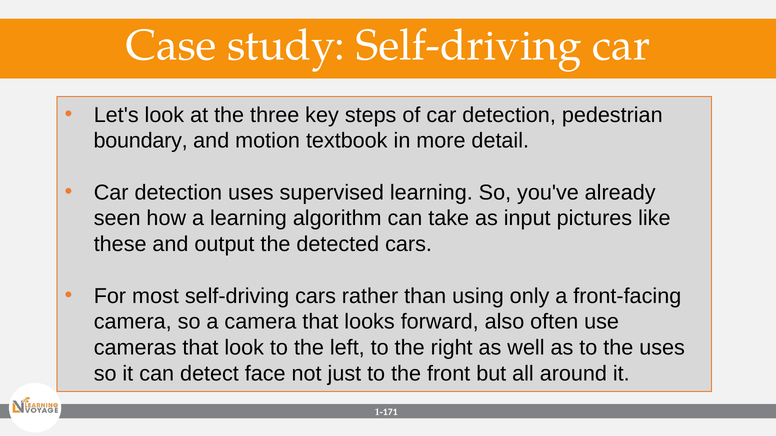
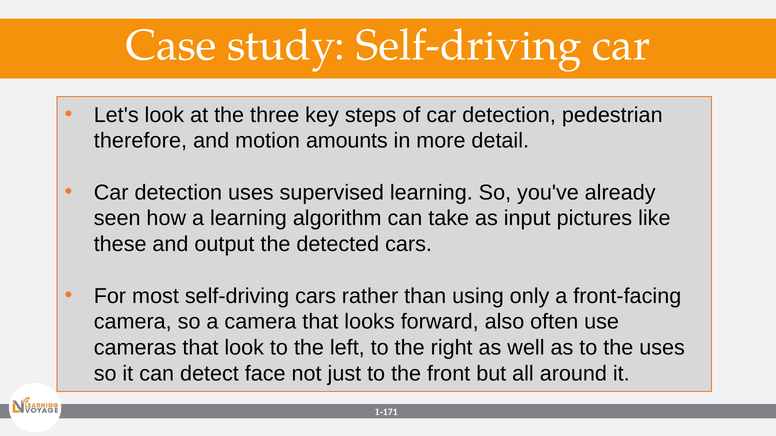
boundary: boundary -> therefore (140, 141)
textbook: textbook -> amounts (347, 141)
